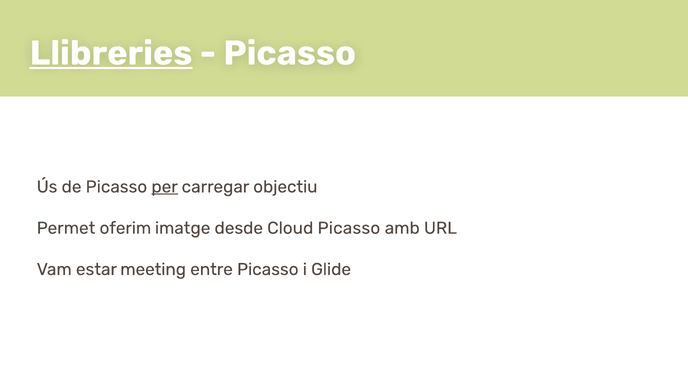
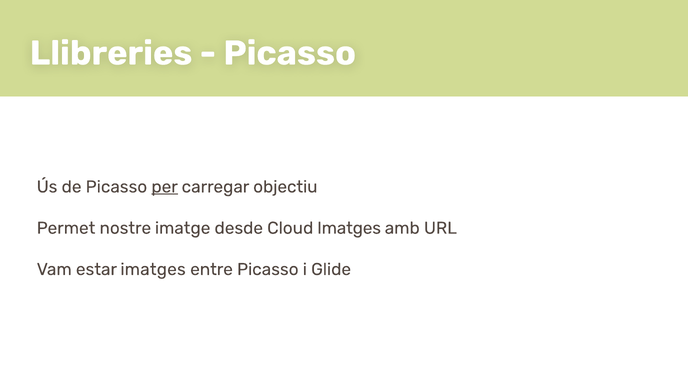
Llibreries underline: present -> none (111, 53)
oferim: oferim -> nostre (125, 228)
Cloud Picasso: Picasso -> Imatges (349, 228)
estar meeting: meeting -> imatges (153, 269)
